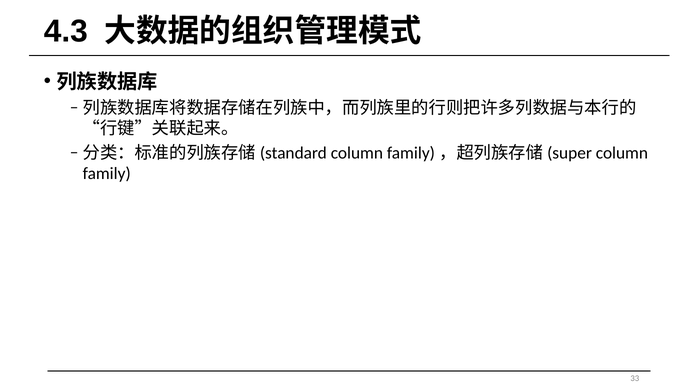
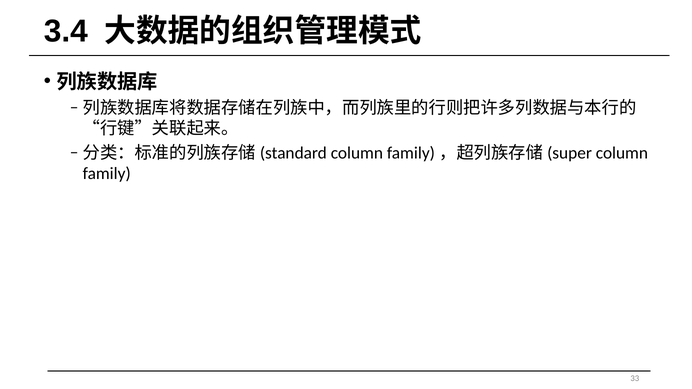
4.3: 4.3 -> 3.4 (66, 31)
